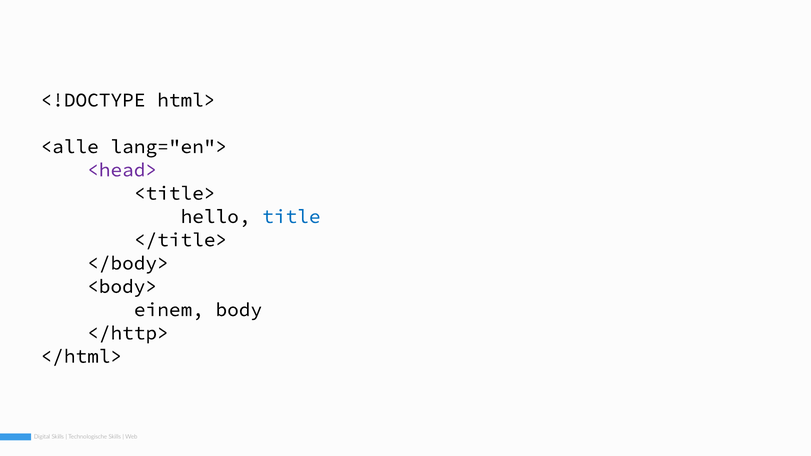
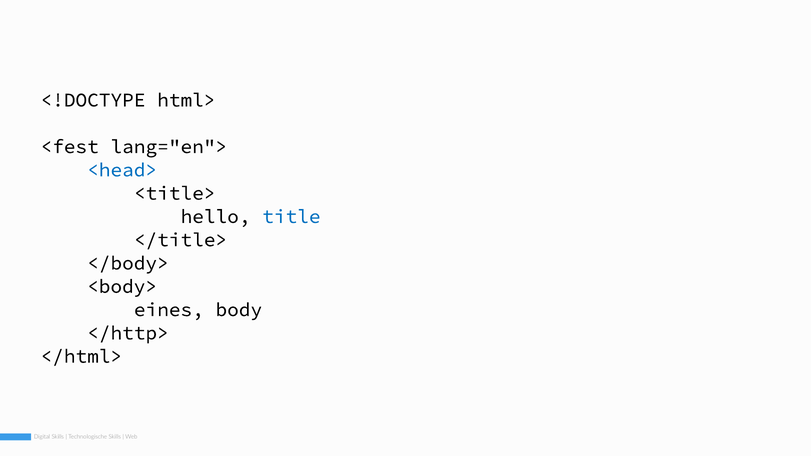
<alle: <alle -> <fest (70, 147)
<head> colour: purple -> blue (122, 170)
einem: einem -> eines (169, 310)
